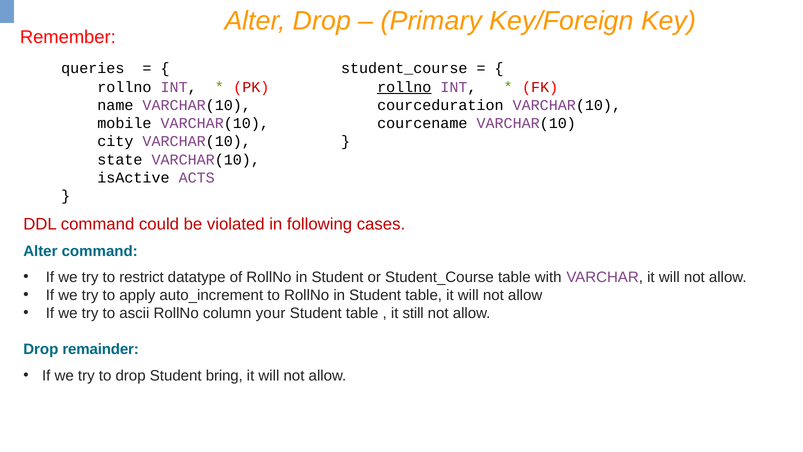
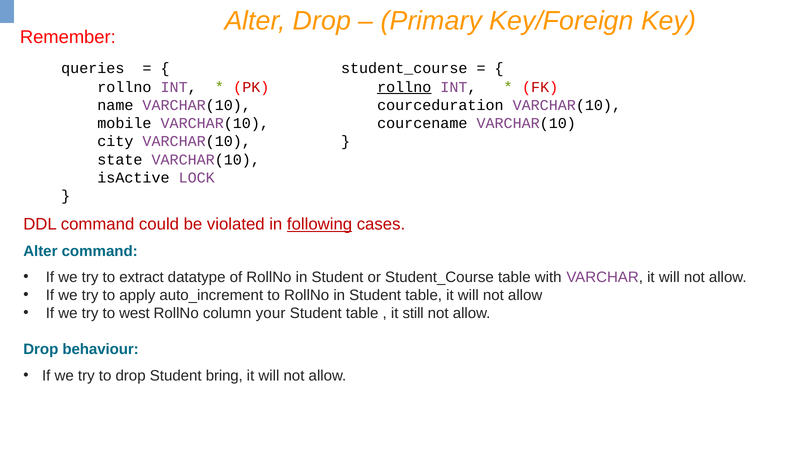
ACTS: ACTS -> LOCK (197, 178)
following underline: none -> present (320, 224)
restrict: restrict -> extract (142, 277)
ascii: ascii -> west (134, 313)
remainder: remainder -> behaviour (101, 349)
